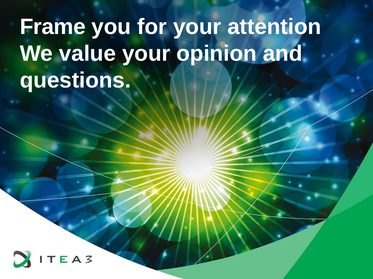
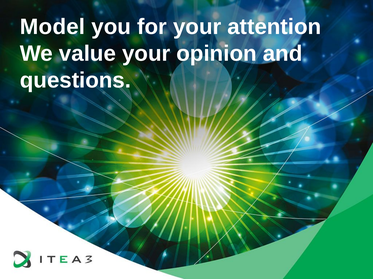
Frame: Frame -> Model (53, 27)
